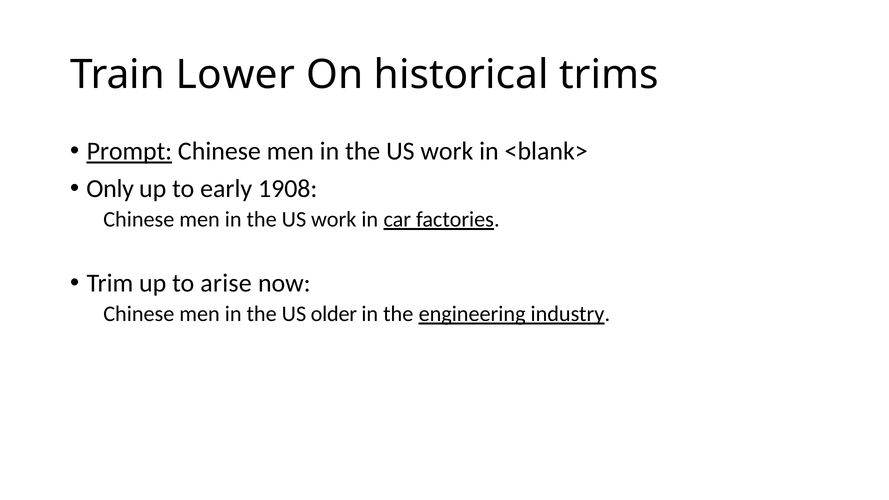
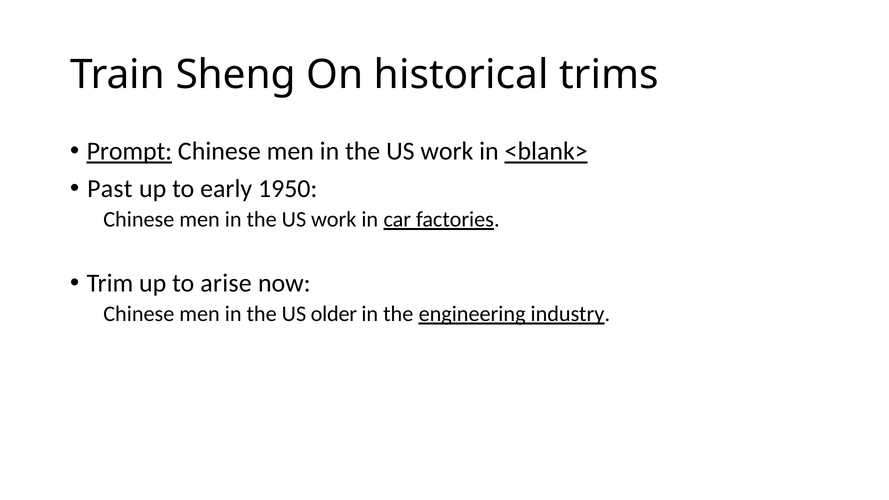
Lower: Lower -> Sheng (236, 75)
<blank> underline: none -> present (546, 151)
Only: Only -> Past (110, 189)
1908: 1908 -> 1950 (288, 189)
